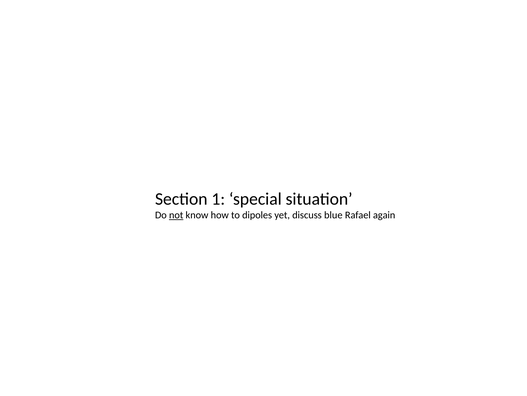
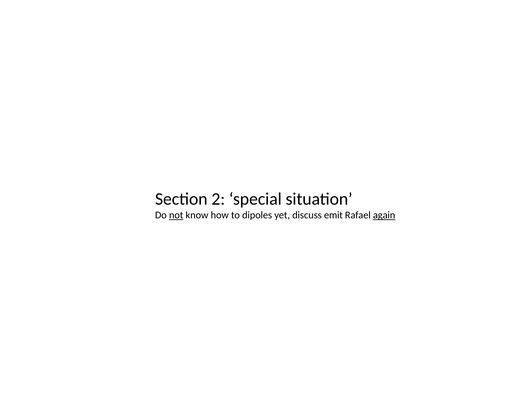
1: 1 -> 2 (218, 199)
blue: blue -> emit (333, 215)
again underline: none -> present (384, 215)
